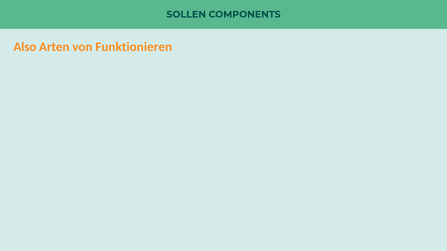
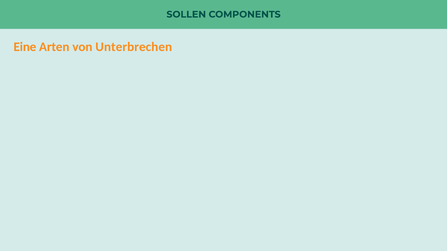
Also: Also -> Eine (25, 47)
Funktionieren: Funktionieren -> Unterbrechen (134, 47)
